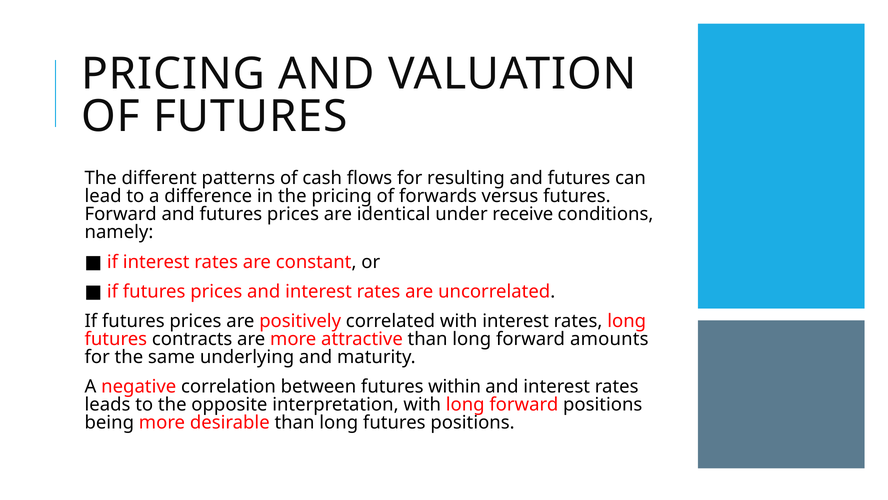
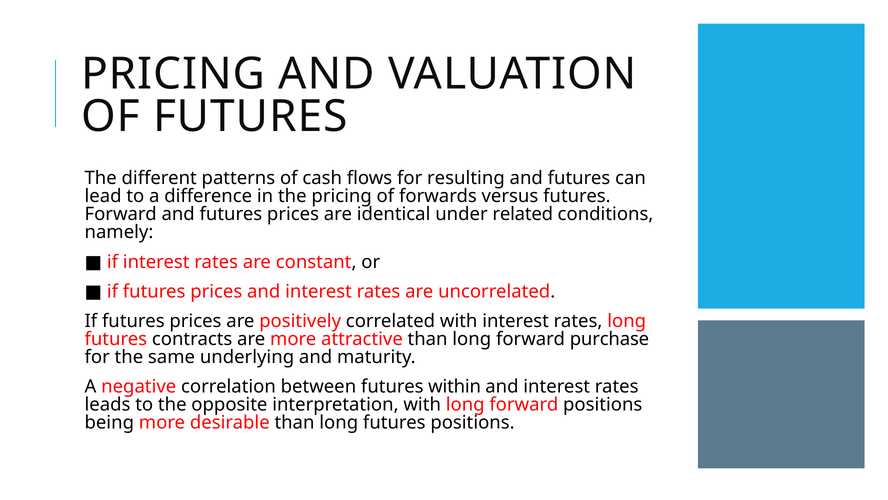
receive: receive -> related (523, 214)
amounts: amounts -> purchase (609, 339)
